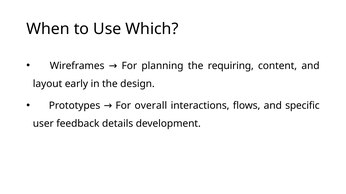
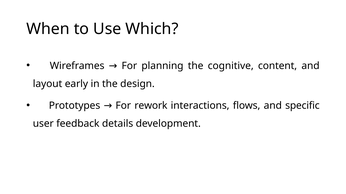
requiring: requiring -> cognitive (231, 66)
overall: overall -> rework (151, 106)
